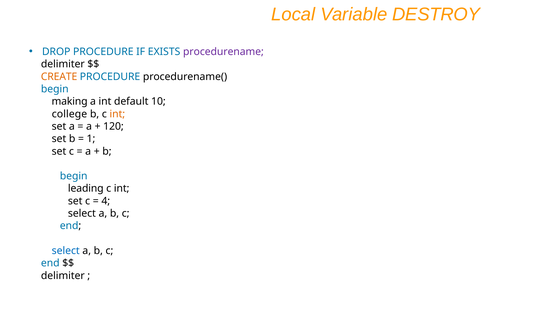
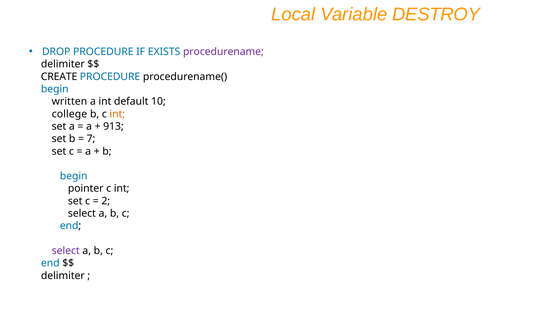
CREATE colour: orange -> black (59, 77)
making: making -> written (69, 102)
120: 120 -> 913 (113, 126)
1: 1 -> 7 (91, 139)
leading: leading -> pointer (86, 189)
4: 4 -> 2 (106, 201)
select colour: blue -> purple (66, 251)
